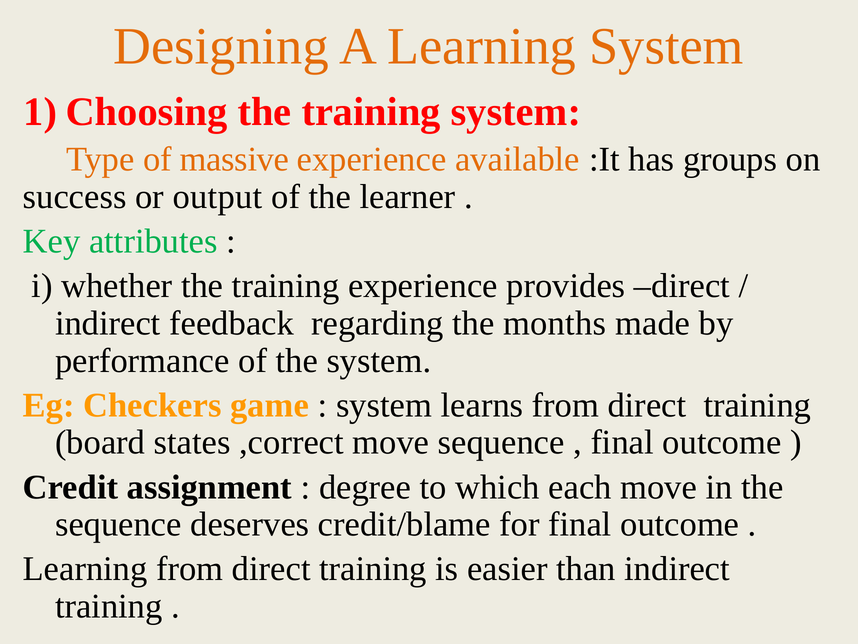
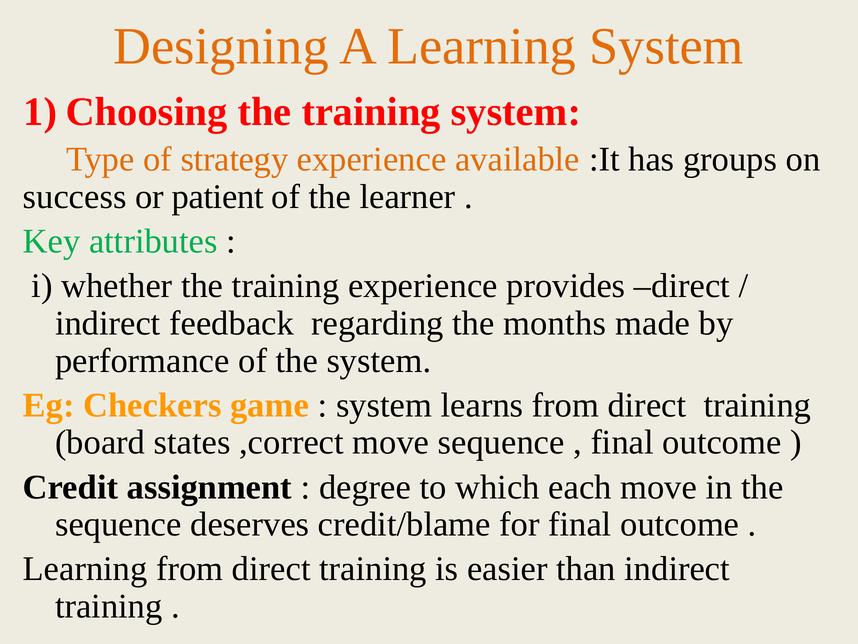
massive: massive -> strategy (234, 159)
output: output -> patient (218, 197)
